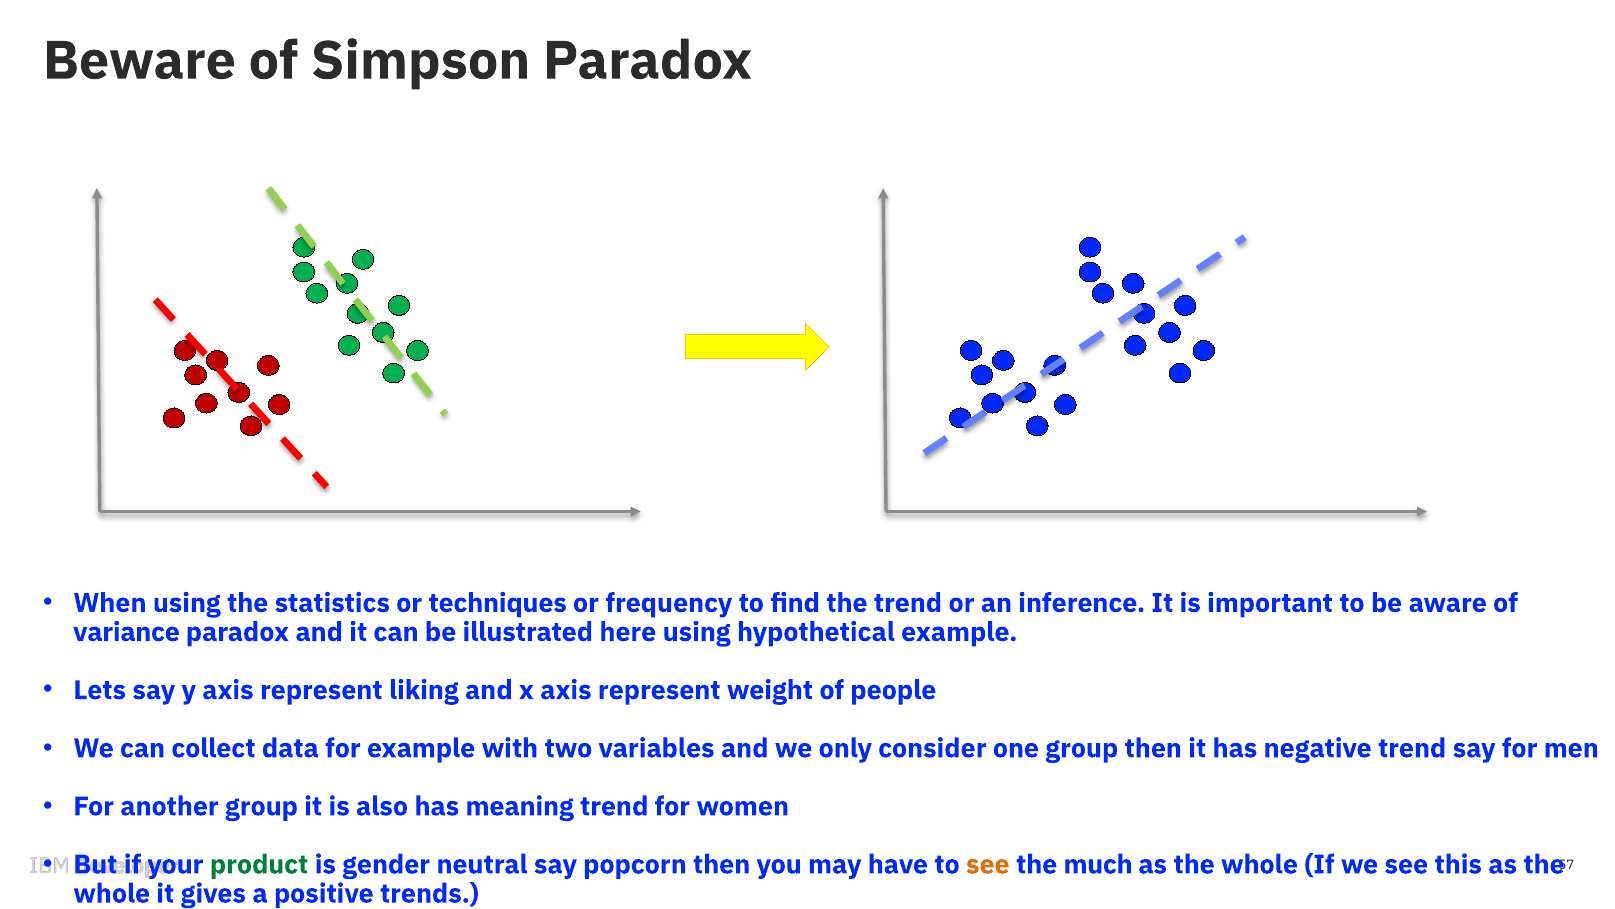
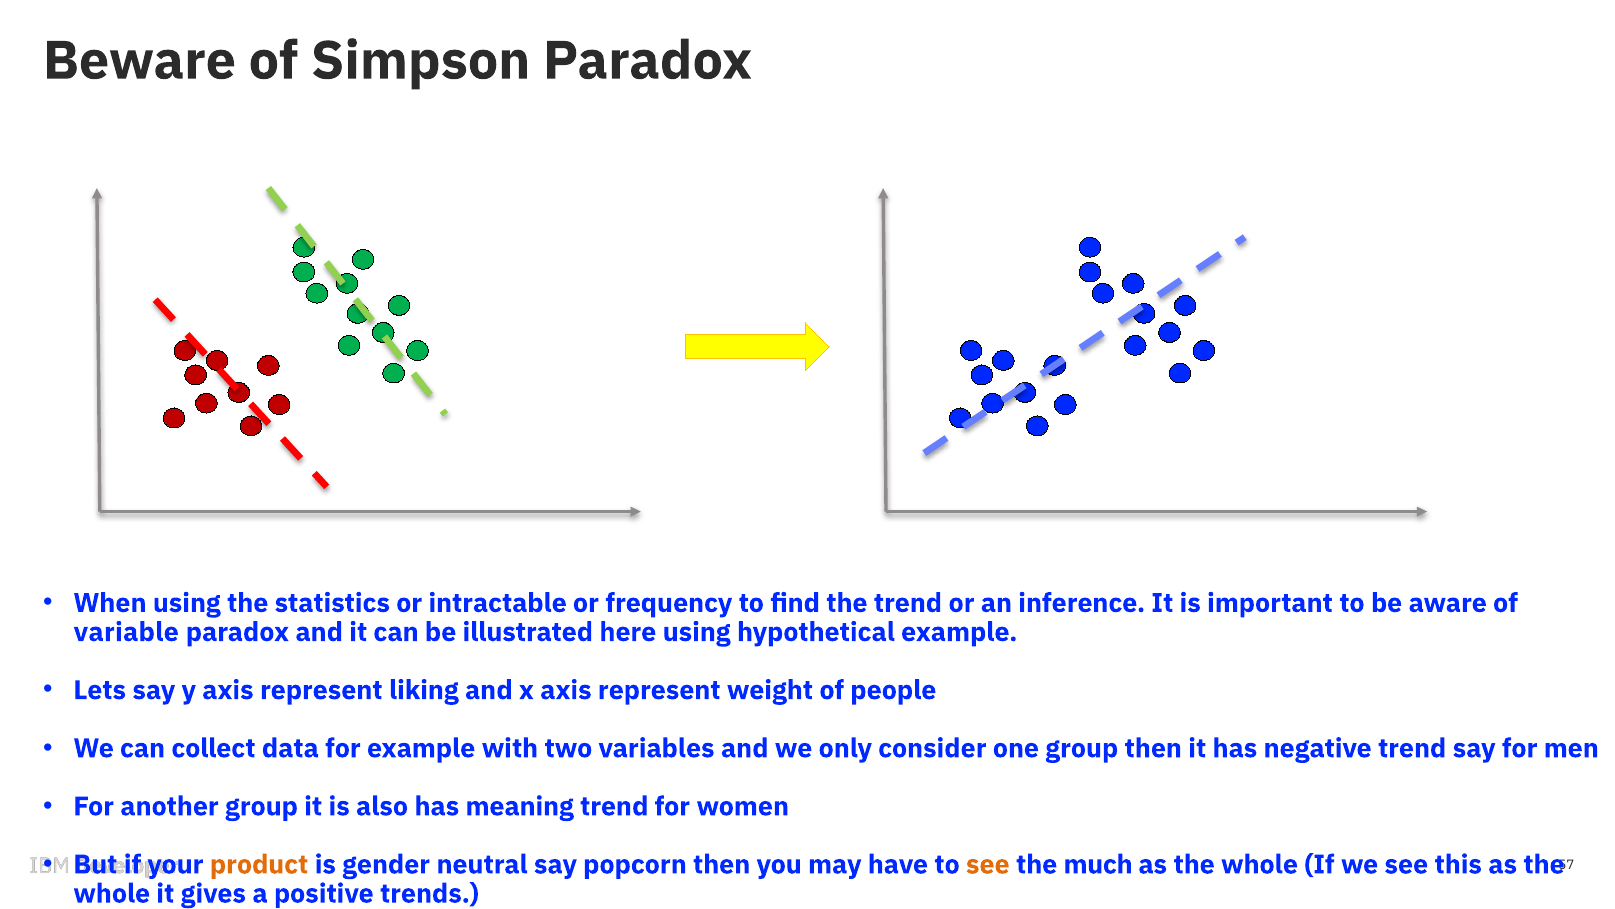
techniques: techniques -> intractable (498, 603)
variance: variance -> variable (126, 632)
product colour: green -> orange (259, 864)
